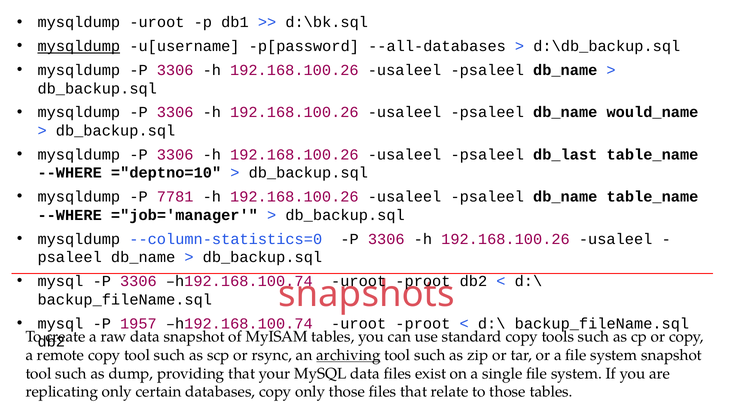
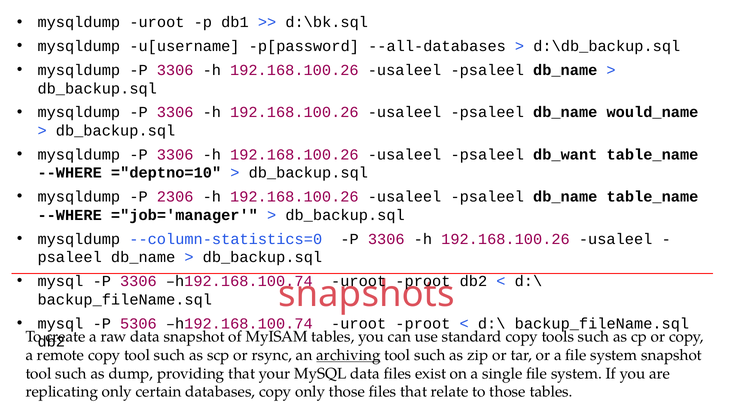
mysqldump underline: present -> none (79, 46)
db_last: db_last -> db_want (565, 154)
7781: 7781 -> 2306 (175, 196)
1957: 1957 -> 5306 (138, 323)
